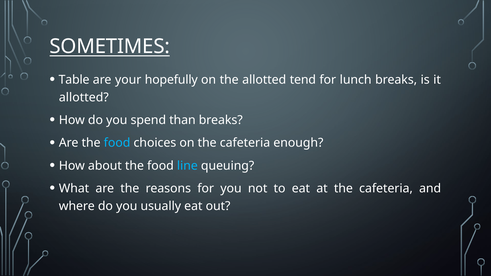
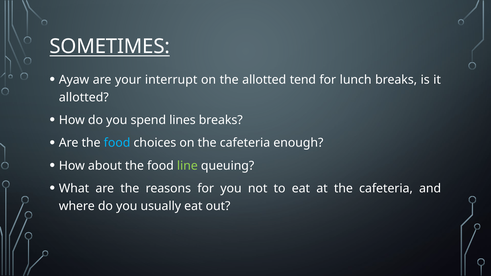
Table: Table -> Ayaw (74, 80)
hopefully: hopefully -> interrupt (171, 80)
than: than -> lines (182, 120)
line colour: light blue -> light green (187, 166)
